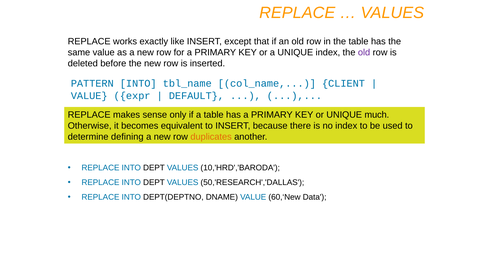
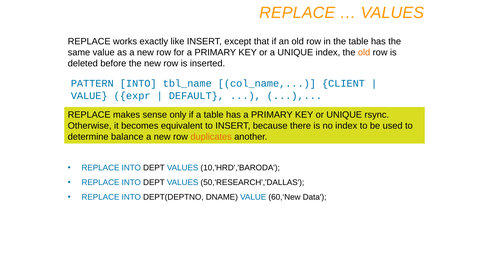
old colour: purple -> orange (364, 53)
much: much -> rsync (377, 115)
defining: defining -> balance (127, 137)
